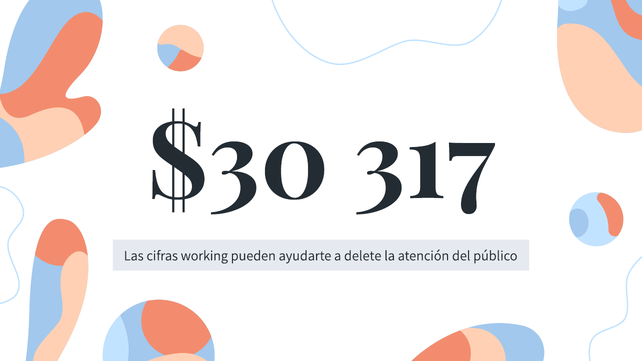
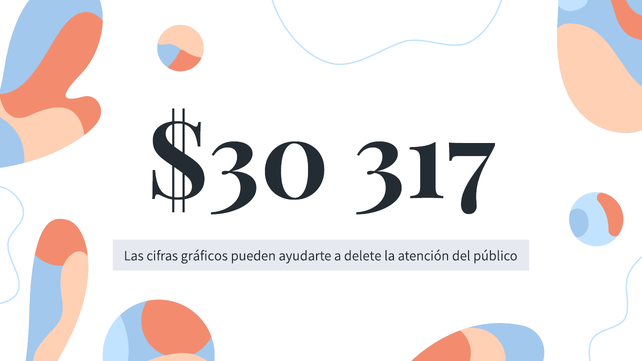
working: working -> gráficos (204, 256)
